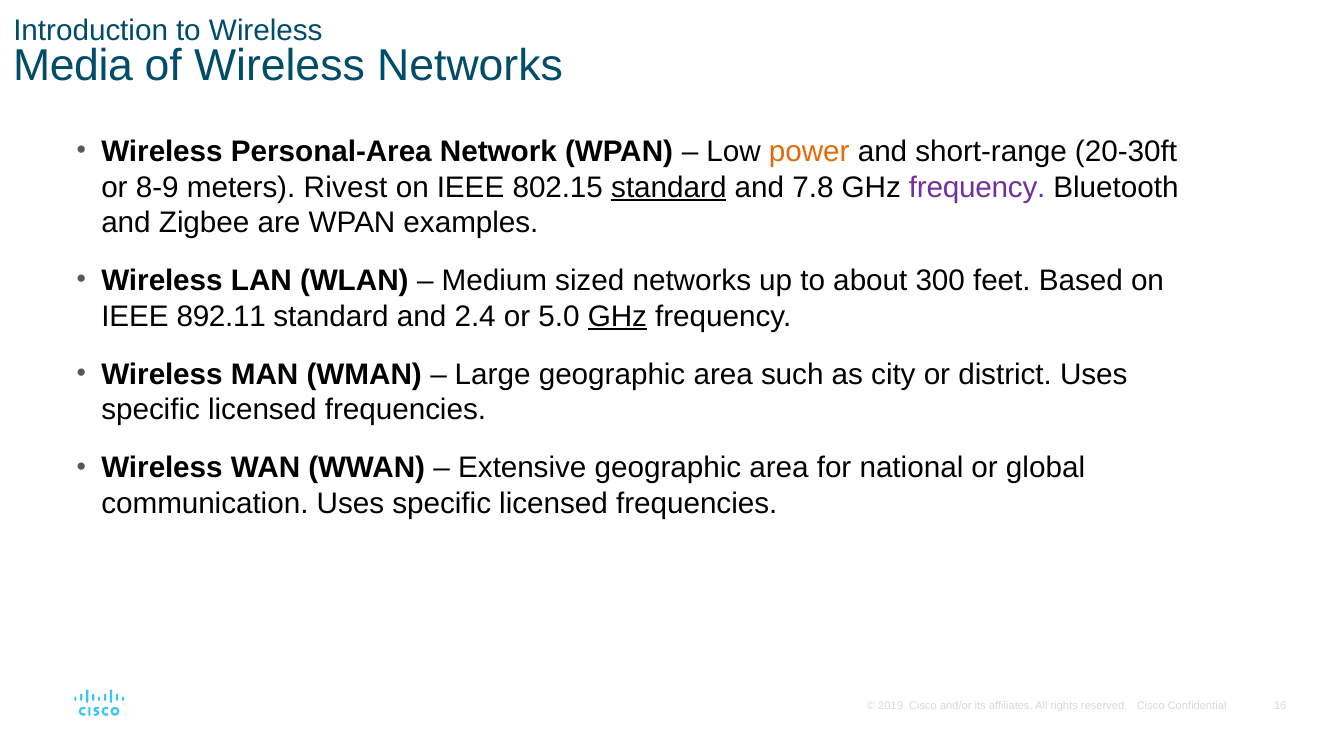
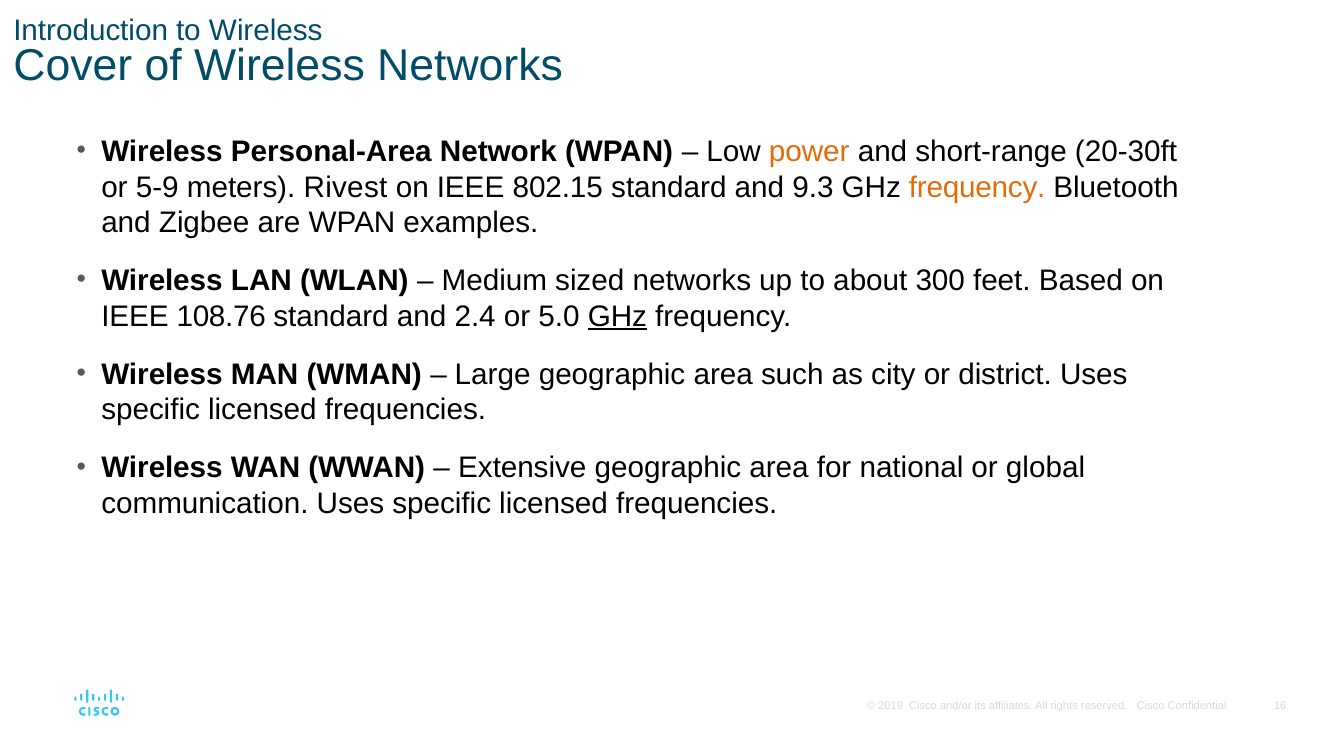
Media: Media -> Cover (73, 66)
8-9: 8-9 -> 5-9 (157, 187)
standard underline: present -> none (669, 187)
7.8: 7.8 -> 9.3 (813, 187)
frequency colour: purple -> orange (977, 187)
892.11: 892.11 -> 108.76 (221, 317)
